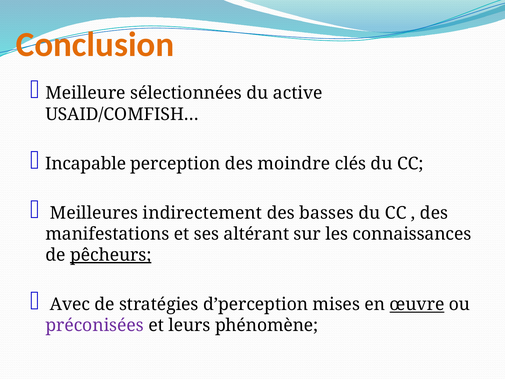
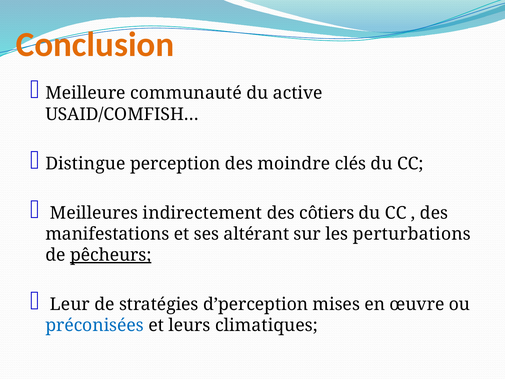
sélectionnées: sélectionnées -> communauté (186, 93)
Incapable: Incapable -> Distingue (85, 164)
basses: basses -> côtiers (327, 213)
connaissances: connaissances -> perturbations (412, 234)
Avec: Avec -> Leur (70, 304)
œuvre underline: present -> none (417, 304)
préconisées colour: purple -> blue (95, 325)
phénomène: phénomène -> climatiques (266, 325)
